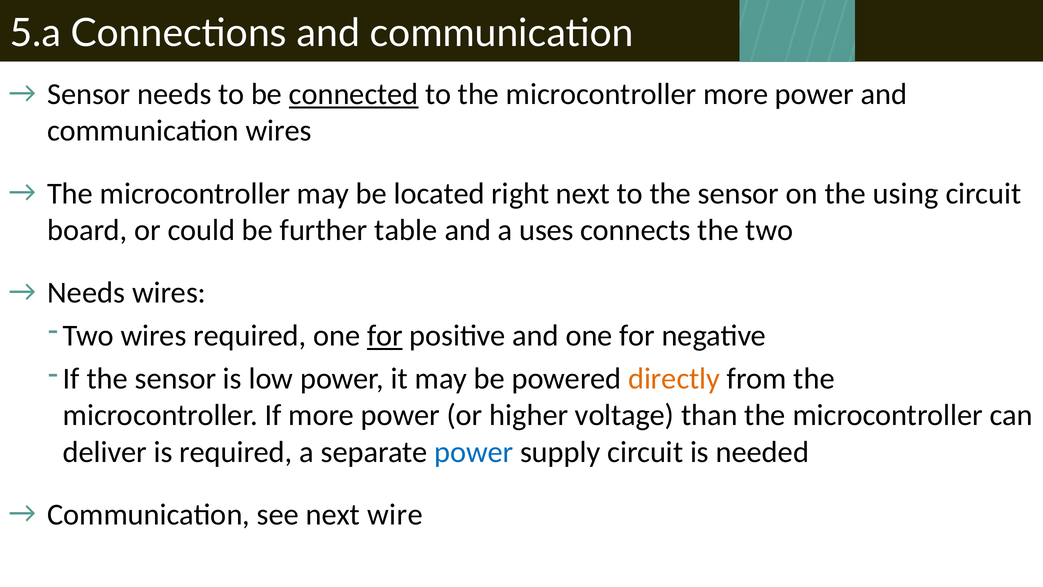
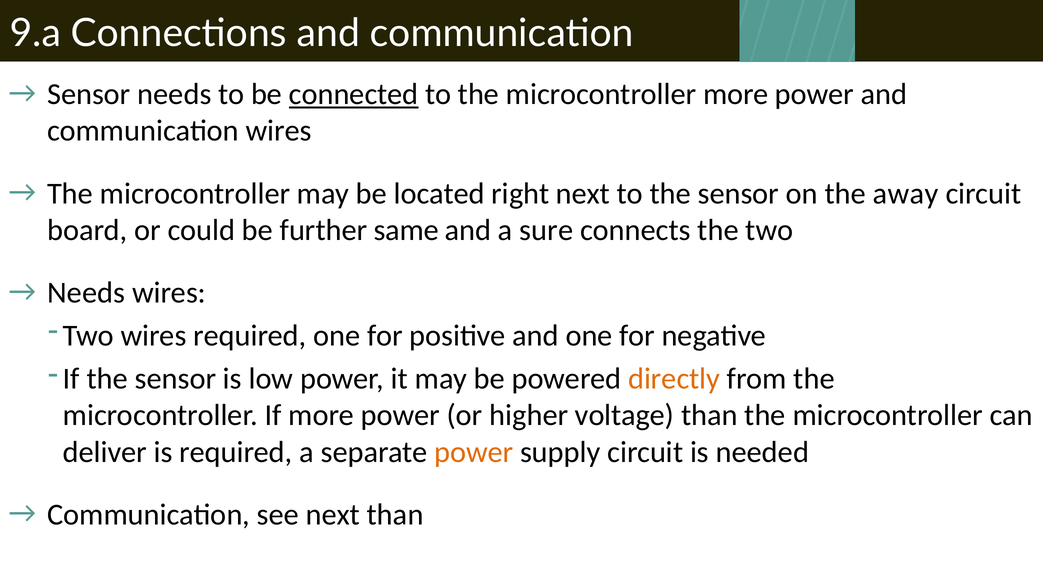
5.a: 5.a -> 9.a (35, 33)
using: using -> away (906, 193)
table: table -> same (406, 230)
uses: uses -> sure (546, 230)
for underline: present -> none (385, 336)
power colour: blue -> orange (474, 452)
next wire: wire -> than (395, 514)
